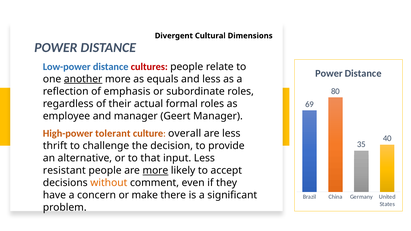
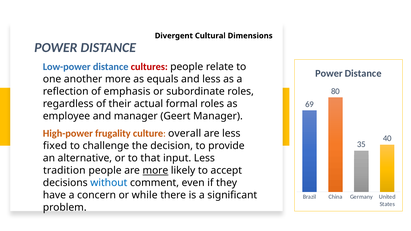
another underline: present -> none (83, 79)
tolerant: tolerant -> frugality (113, 134)
thrift: thrift -> fixed (55, 146)
resistant: resistant -> tradition (64, 171)
without colour: orange -> blue (109, 183)
make: make -> while (145, 195)
